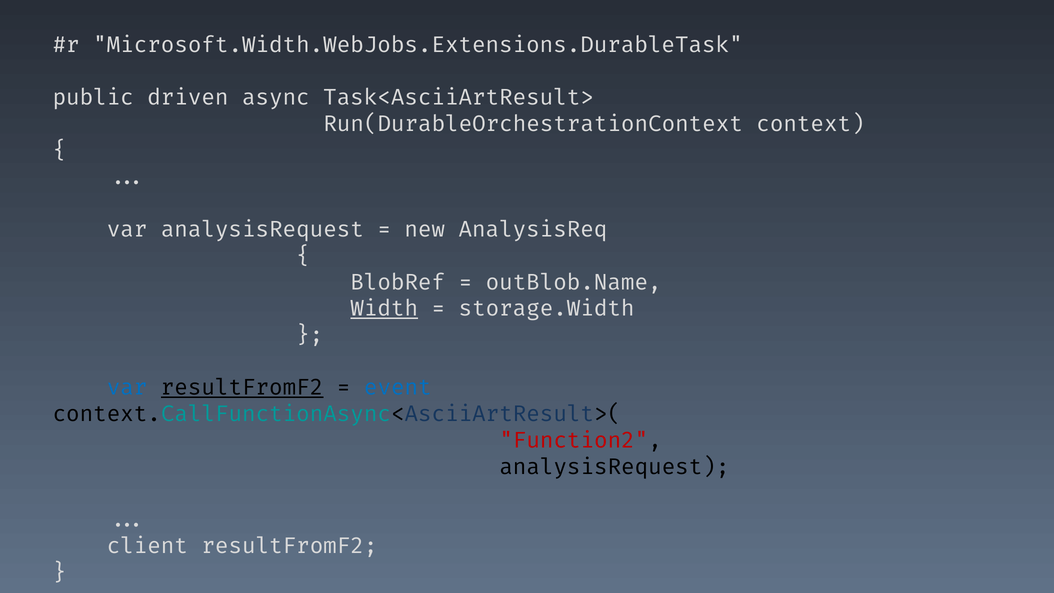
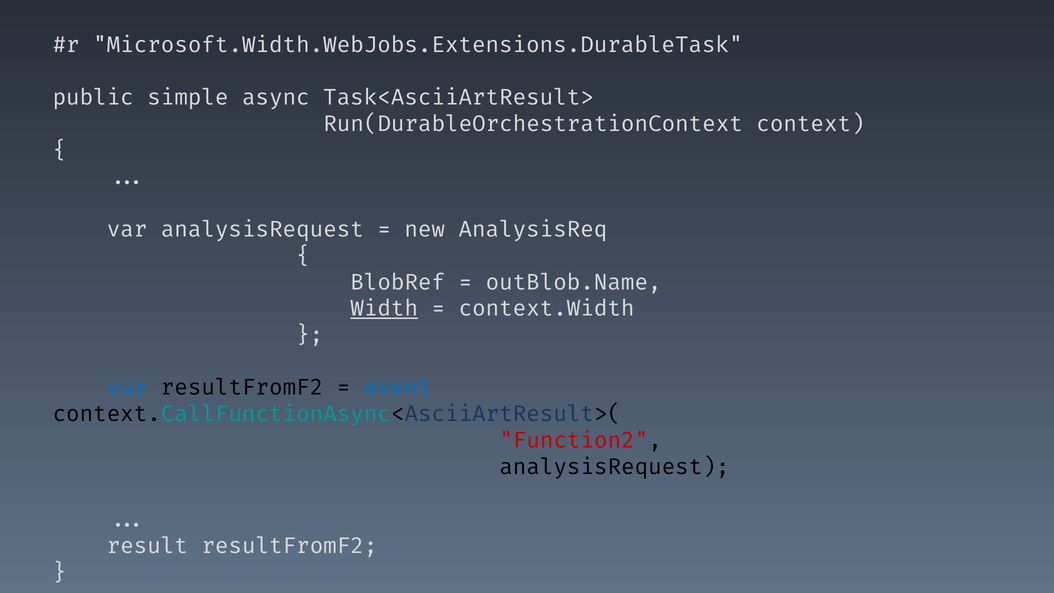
driven: driven -> simple (188, 98)
storage.Width: storage.Width -> context.Width (547, 309)
resultFromF2 underline: present -> none (242, 388)
client: client -> result (147, 546)
